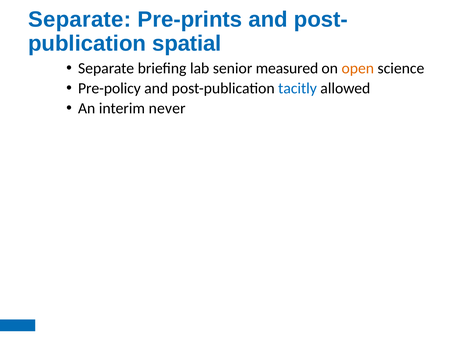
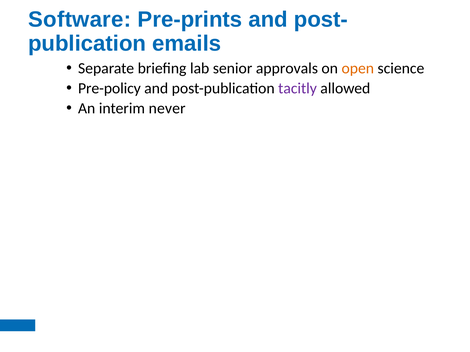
Separate: Separate -> Software (80, 20)
spatial: spatial -> emails (187, 44)
measured: measured -> approvals (287, 68)
tacitly colour: blue -> purple (298, 88)
